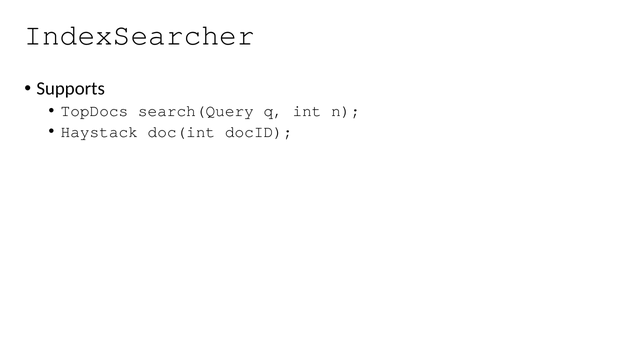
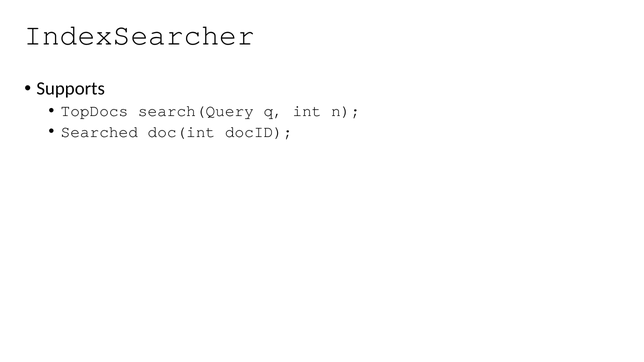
Haystack: Haystack -> Searched (99, 132)
